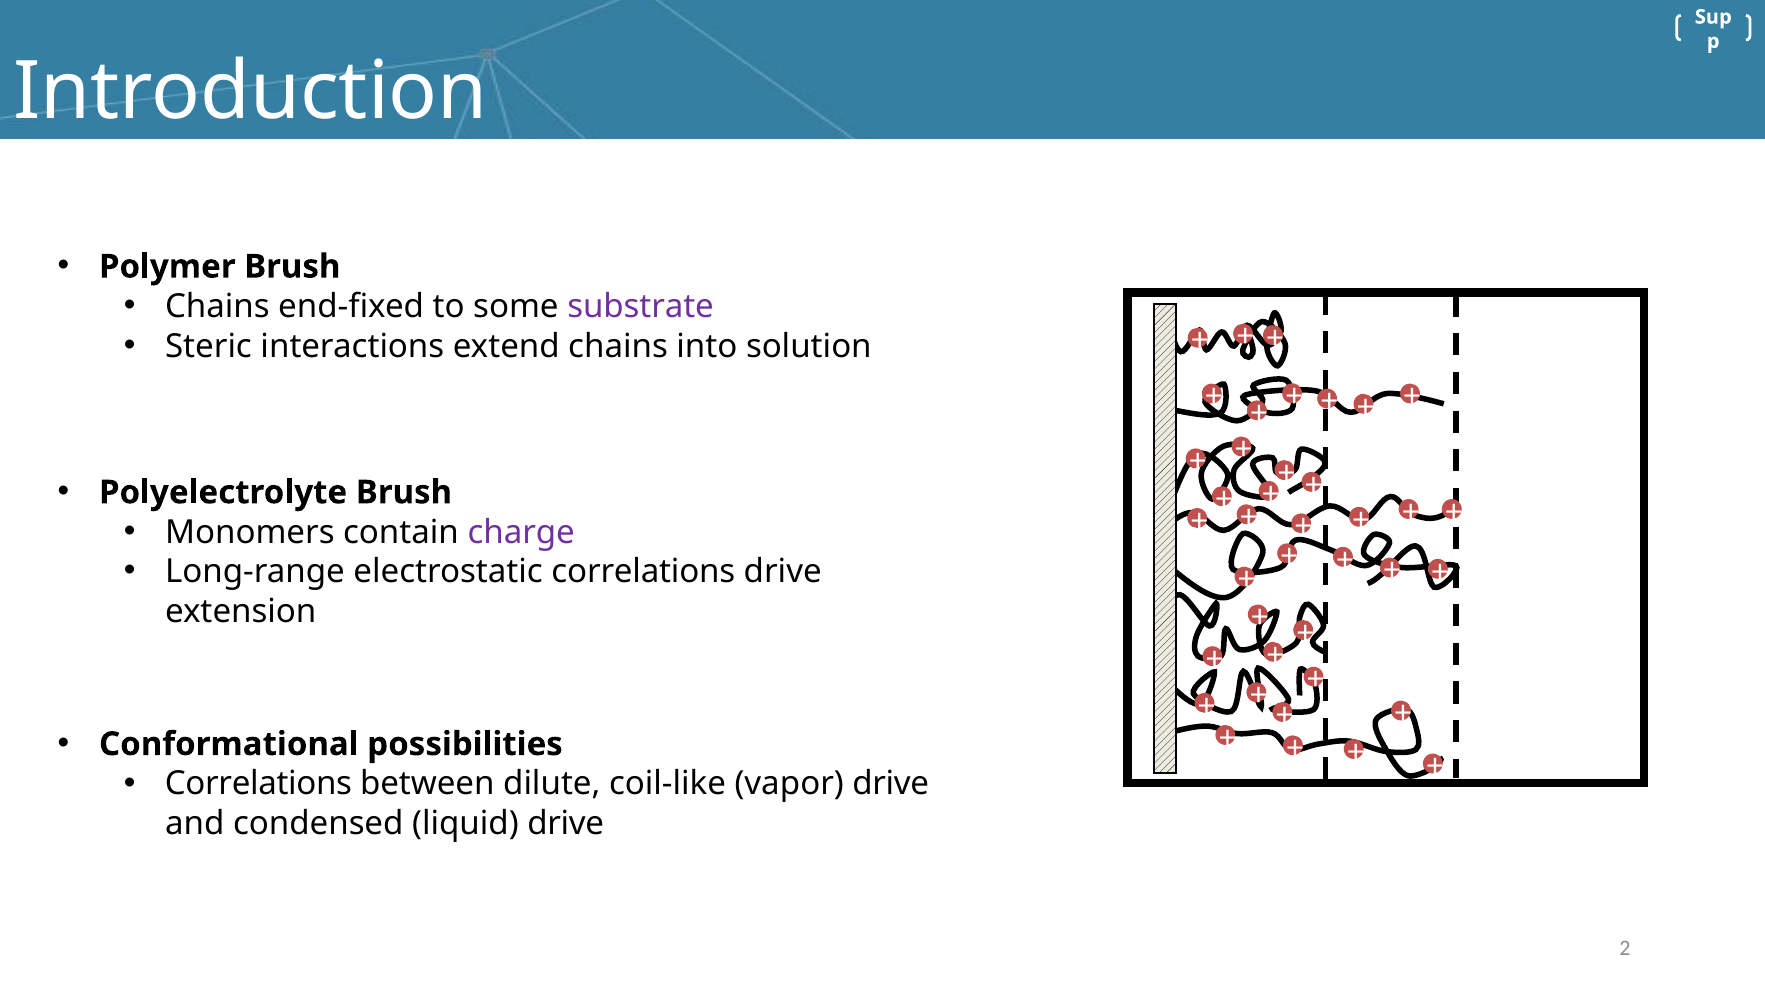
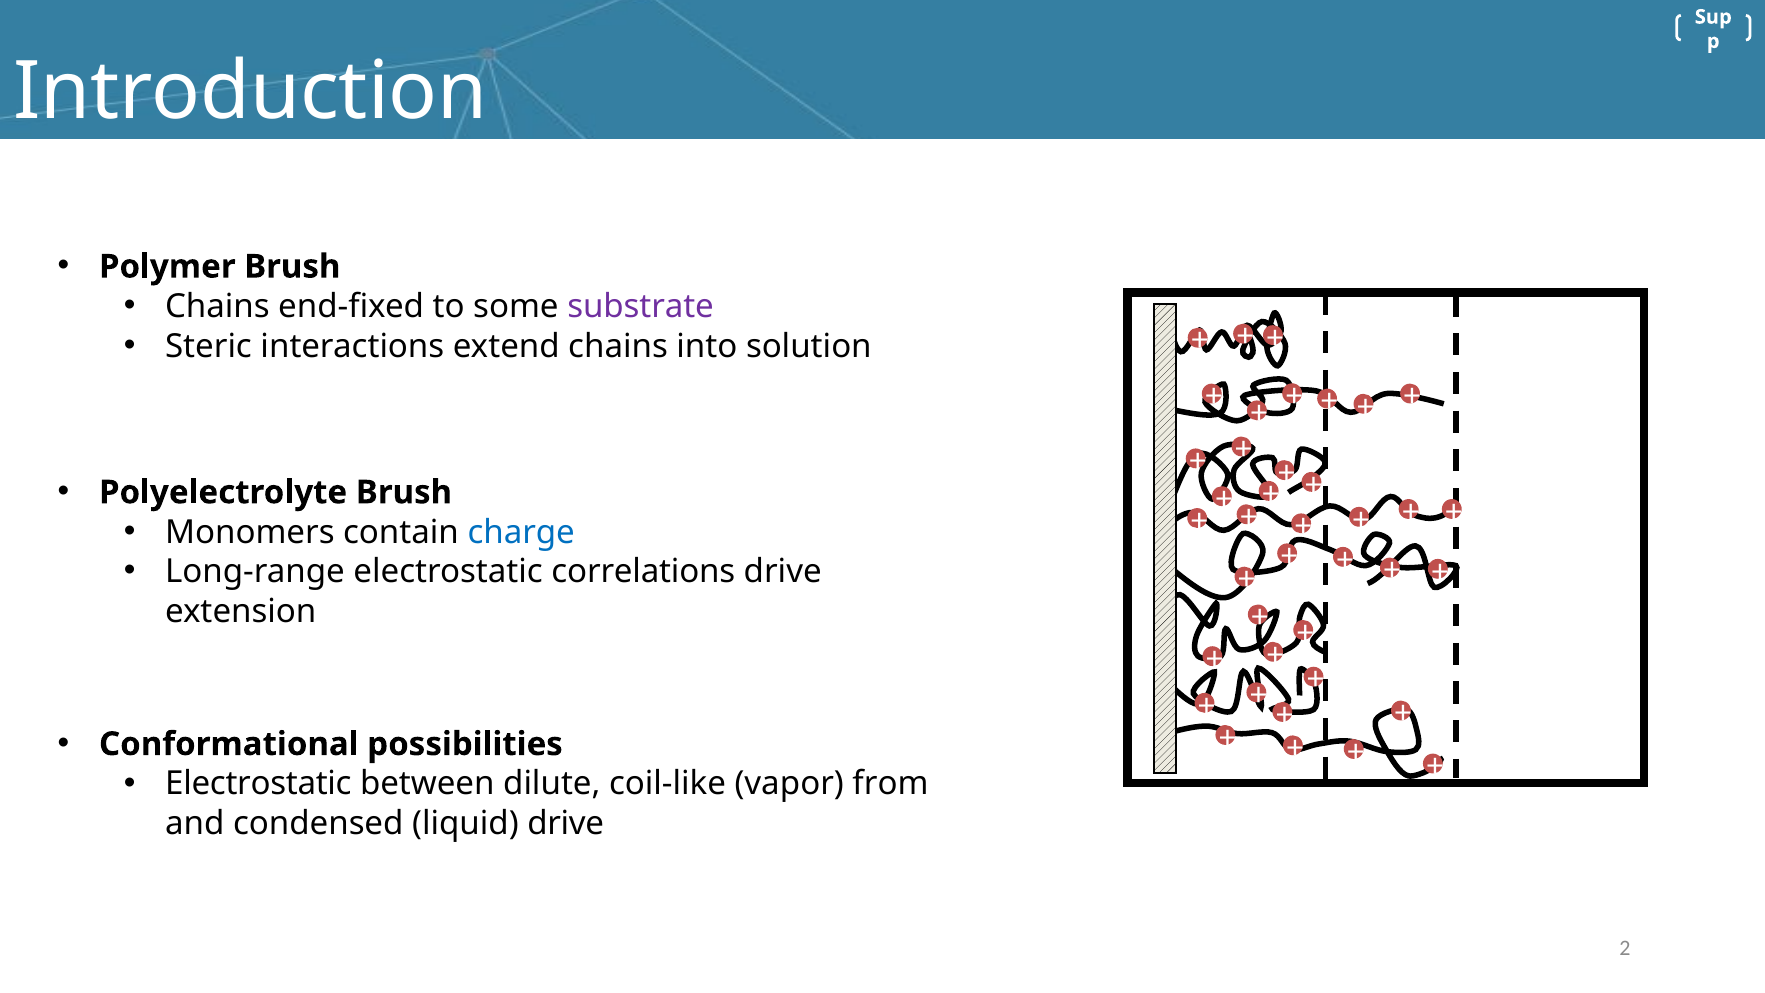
charge colour: purple -> blue (521, 532)
Correlations: Correlations -> Electrostatic (258, 784)
vapor drive: drive -> from (890, 784)
